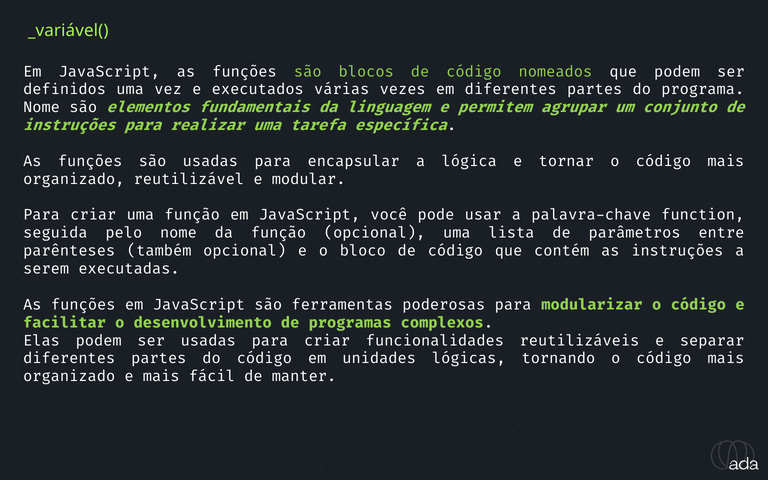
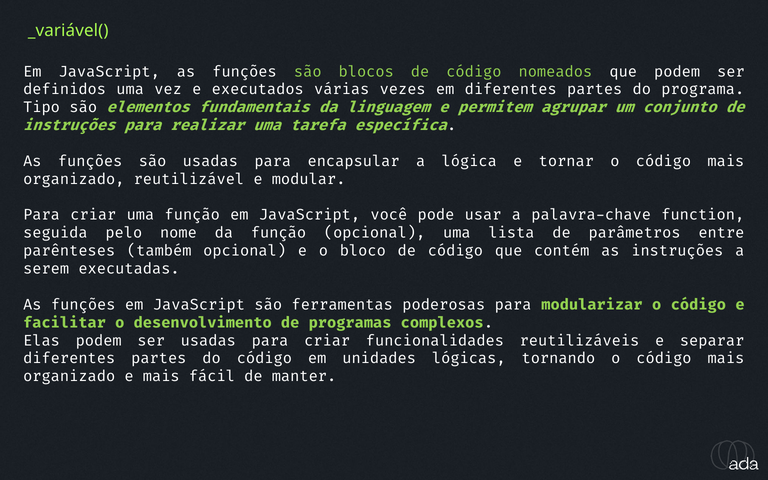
Nome: Nome -> Tipo (42, 107)
